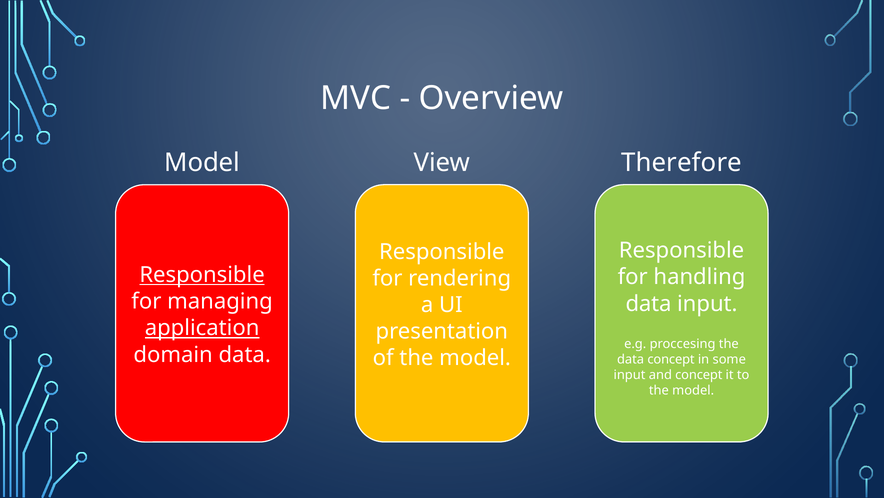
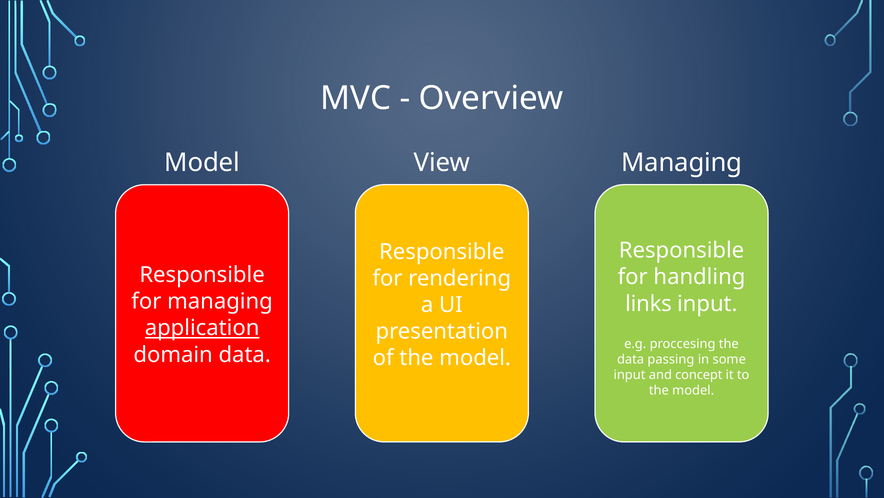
Model Therefore: Therefore -> Managing (682, 162)
Responsible underline: present -> none (202, 275)
data: data -> links (649, 303)
data concept: concept -> passing (671, 359)
